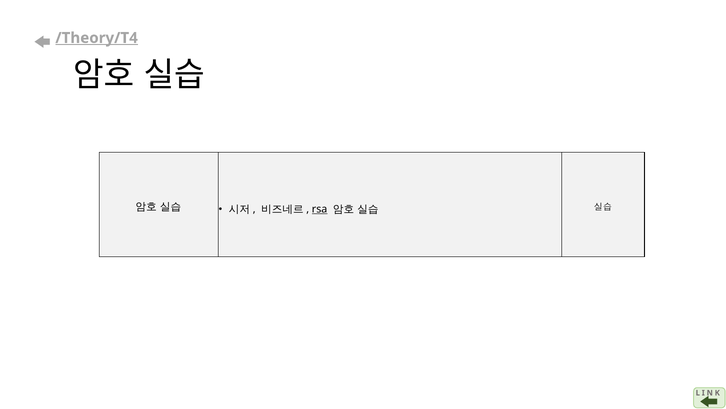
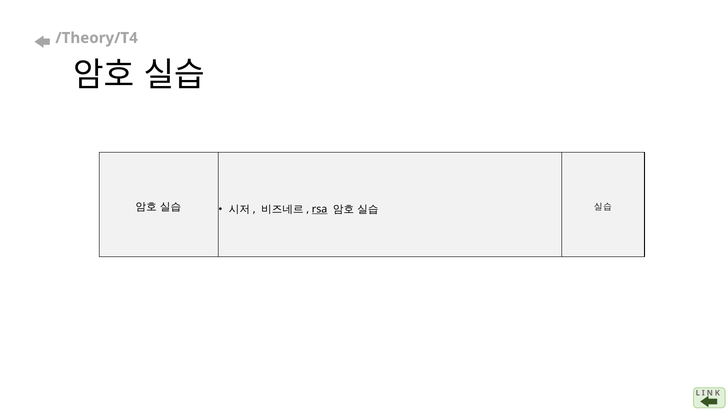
/Theory/T4 underline: present -> none (97, 38)
